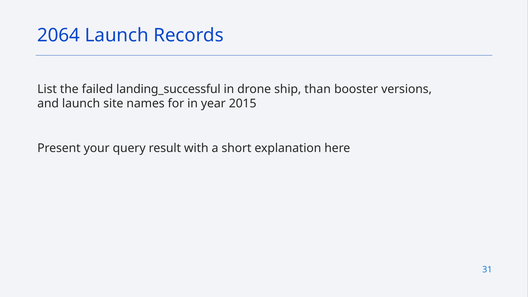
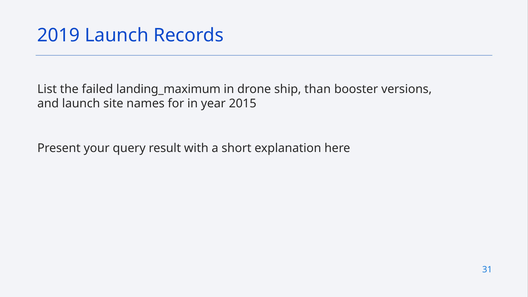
2064: 2064 -> 2019 (59, 35)
landing_successful: landing_successful -> landing_maximum (168, 89)
